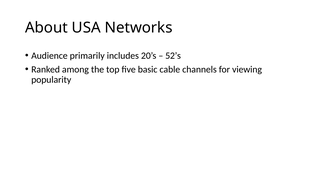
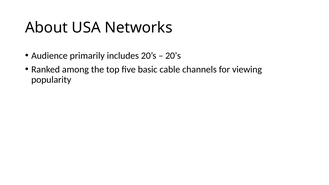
52’s: 52’s -> 20’s (173, 56)
